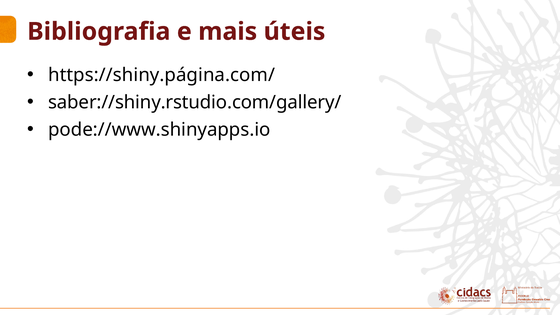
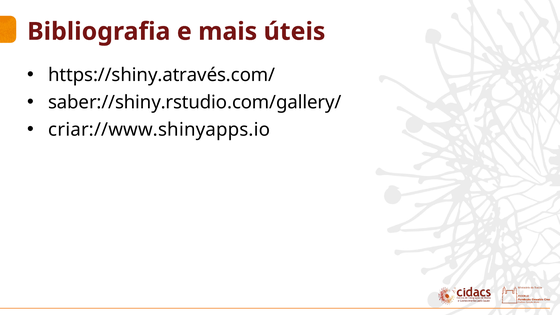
https://shiny.página.com/: https://shiny.página.com/ -> https://shiny.através.com/ (162, 75)
pode://www.shinyapps.io: pode://www.shinyapps.io -> criar://www.shinyapps.io (159, 130)
